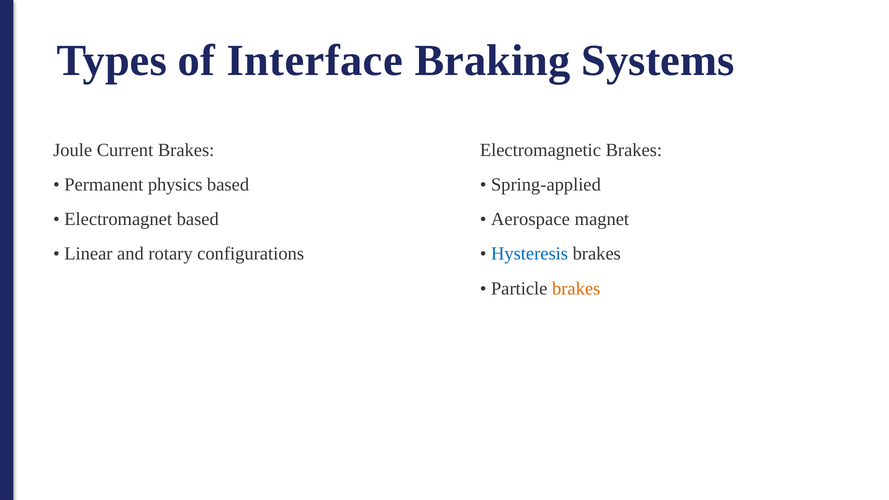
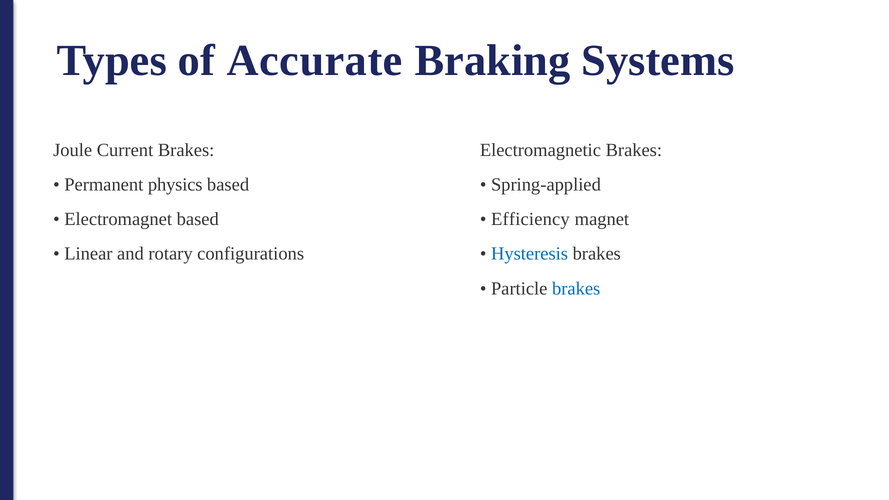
Interface: Interface -> Accurate (315, 61)
Aerospace: Aerospace -> Efficiency (530, 219)
brakes colour: orange -> blue (576, 288)
